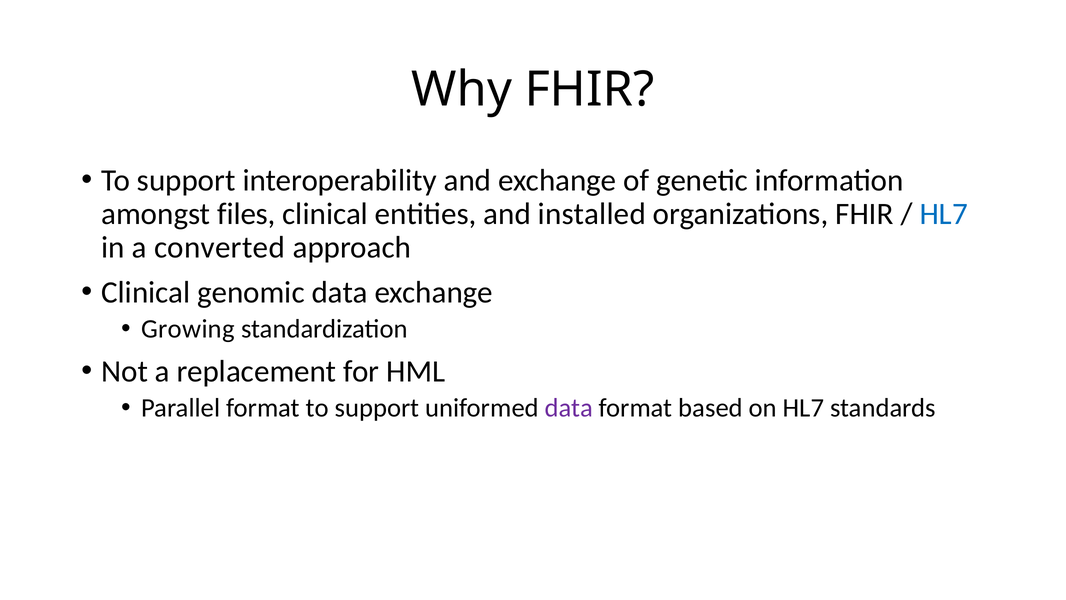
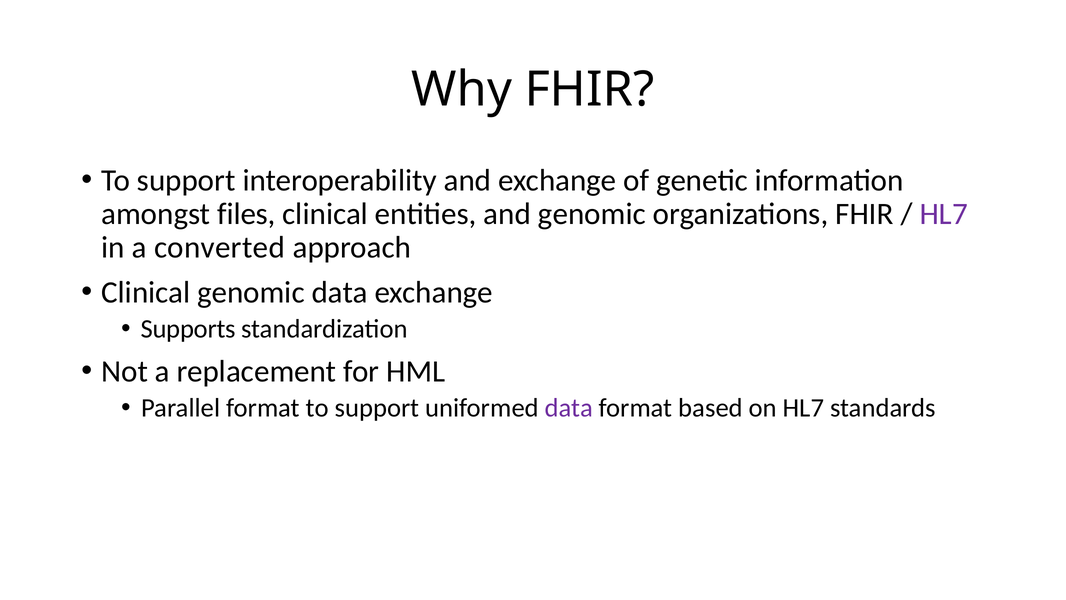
and installed: installed -> genomic (592, 214)
HL7 colour: blue -> purple (944, 214)
Growing: Growing -> Supports (188, 329)
